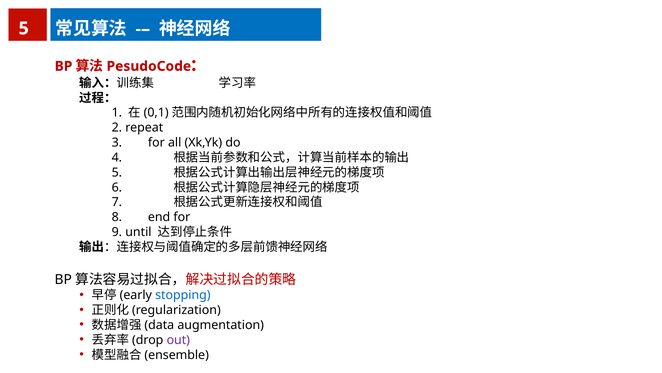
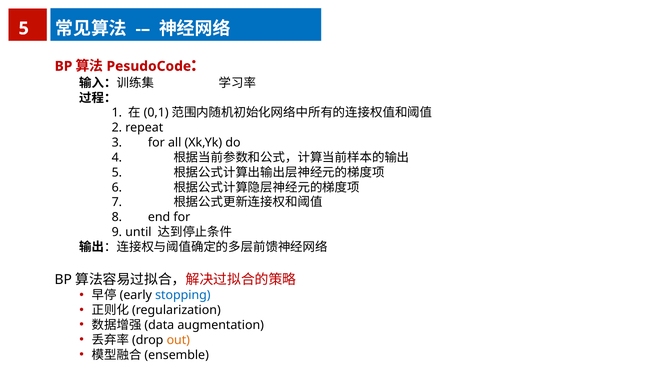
out colour: purple -> orange (178, 339)
